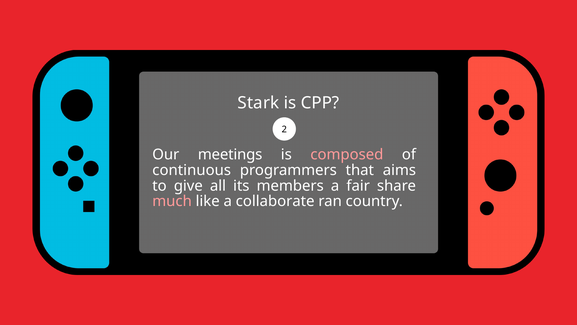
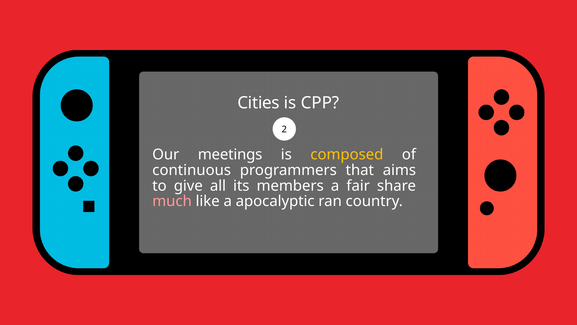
Stark: Stark -> Cities (259, 103)
composed colour: pink -> yellow (347, 154)
collaborate: collaborate -> apocalyptic (275, 201)
